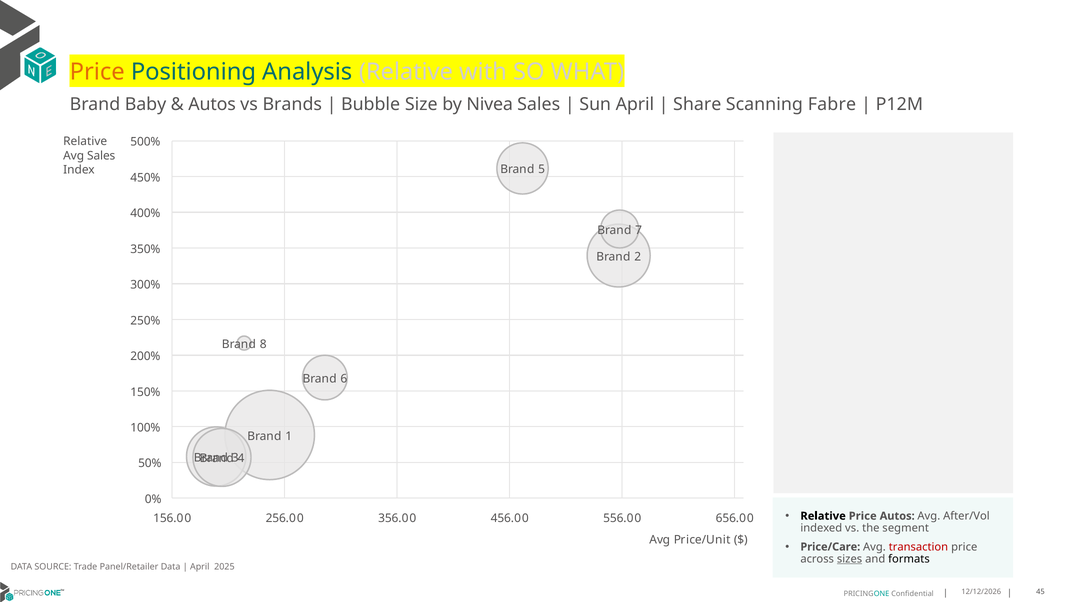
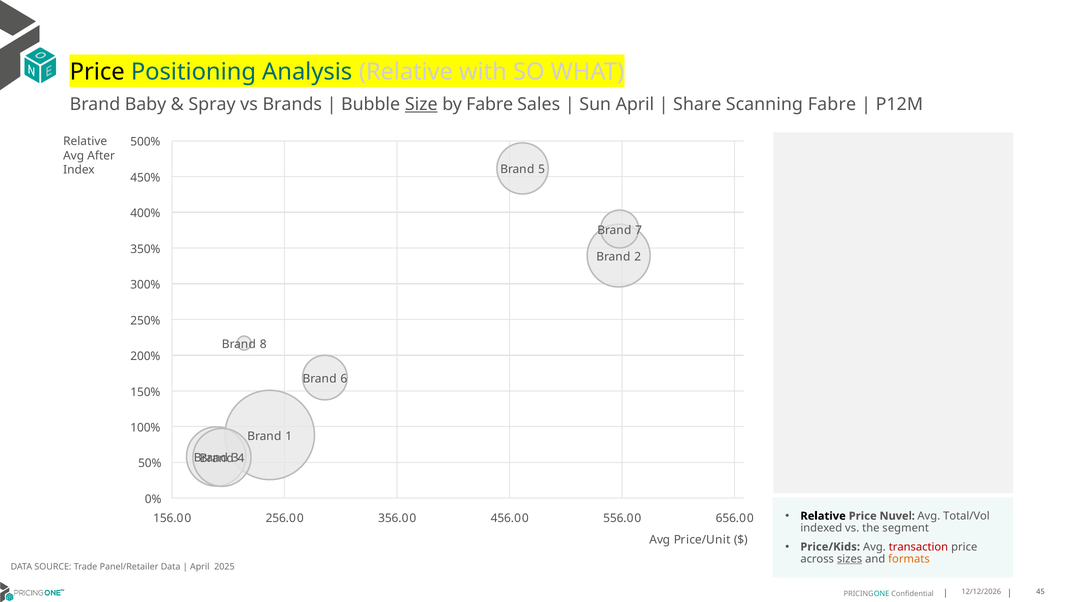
Price colour: orange -> black (97, 72)
Autos: Autos -> Spray (212, 104)
Size underline: none -> present (421, 104)
by Nivea: Nivea -> Fabre (490, 104)
Avg Sales: Sales -> After (101, 156)
Price Autos: Autos -> Nuvel (897, 516)
After/Vol: After/Vol -> Total/Vol (966, 516)
Price/Care: Price/Care -> Price/Kids (830, 547)
formats colour: black -> orange (909, 559)
